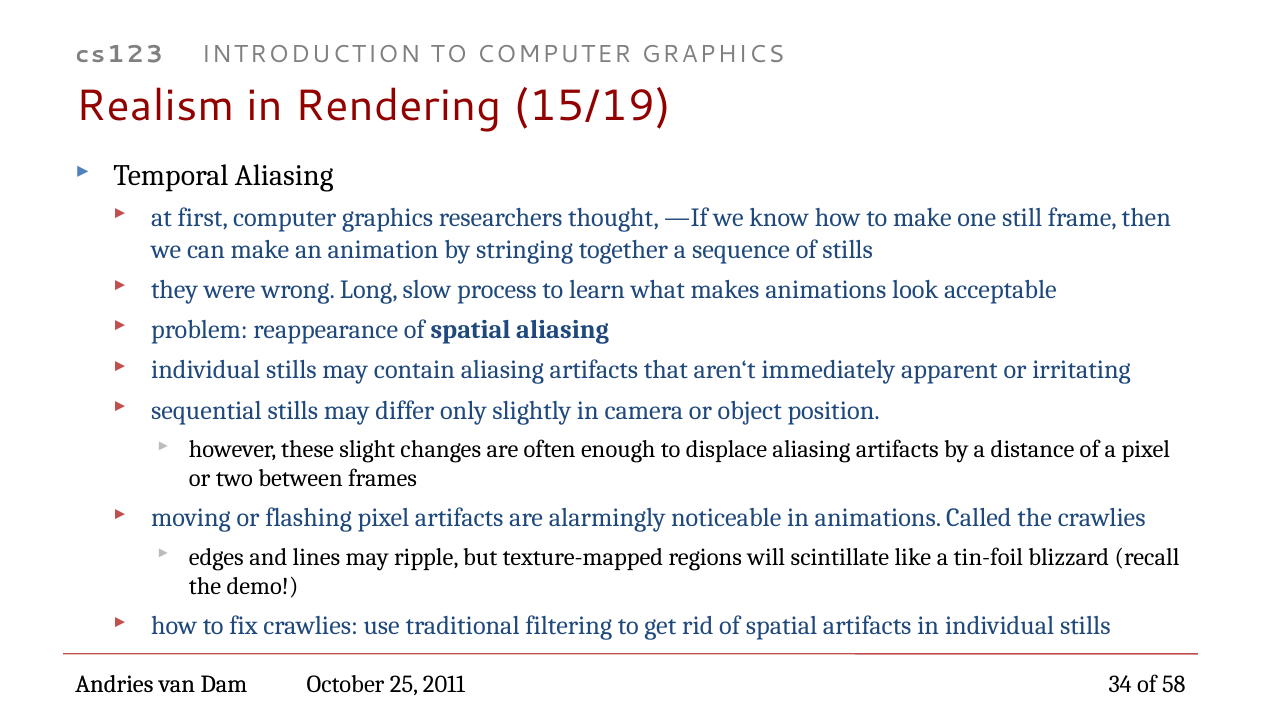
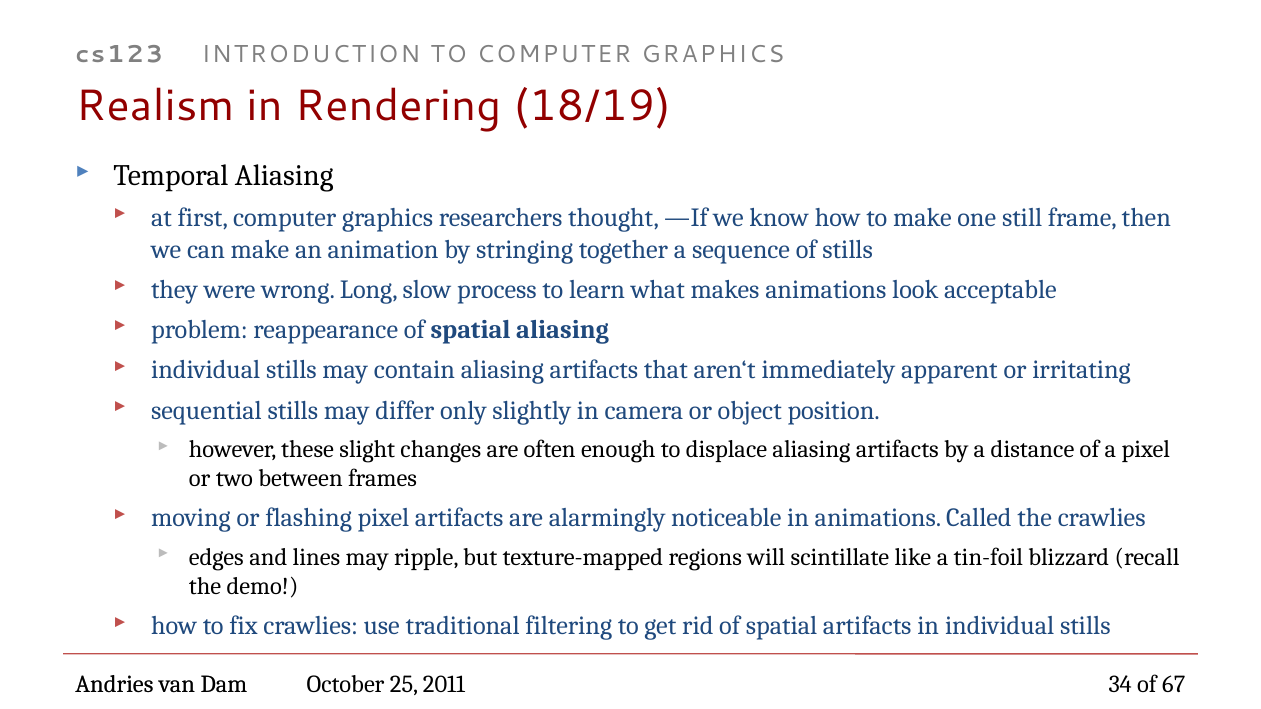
15/19: 15/19 -> 18/19 (592, 107)
58: 58 -> 67 (1174, 685)
